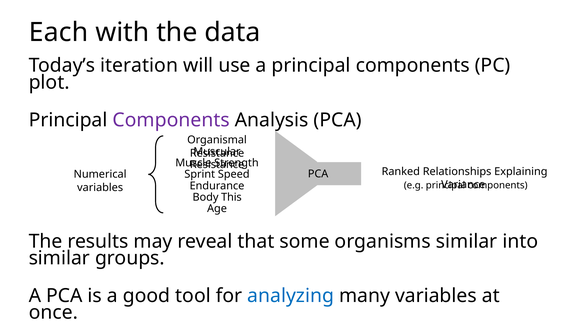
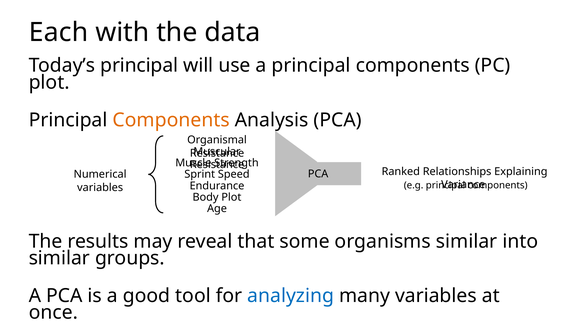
Today’s iteration: iteration -> principal (139, 66)
Components colour: purple -> orange (171, 120)
Body This: This -> Plot (231, 197)
